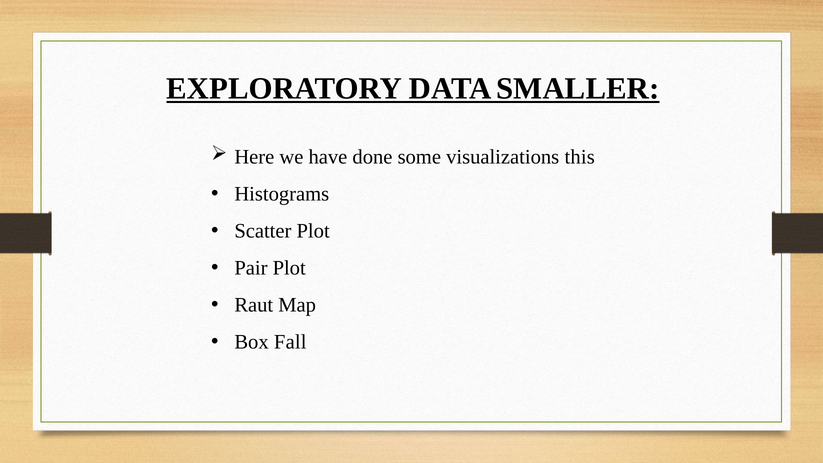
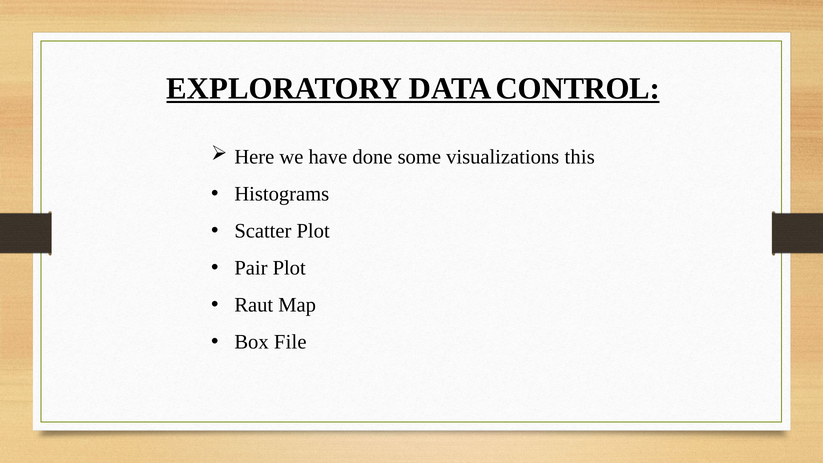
SMALLER: SMALLER -> CONTROL (578, 88)
Fall: Fall -> File (290, 342)
